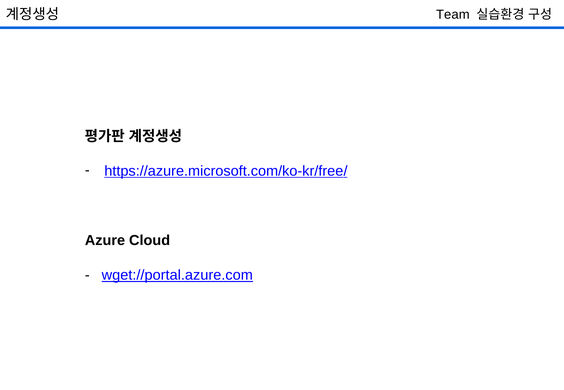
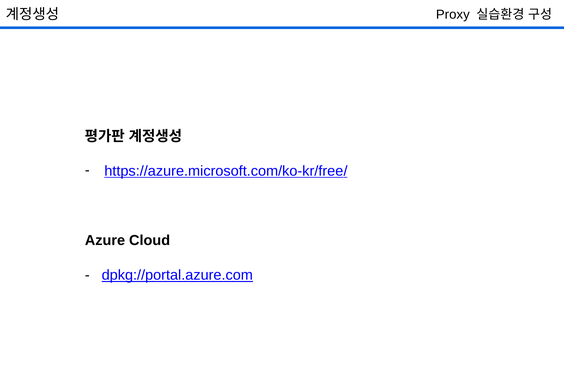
Team: Team -> Proxy (453, 14)
wget://portal.azure.com: wget://portal.azure.com -> dpkg://portal.azure.com (177, 275)
